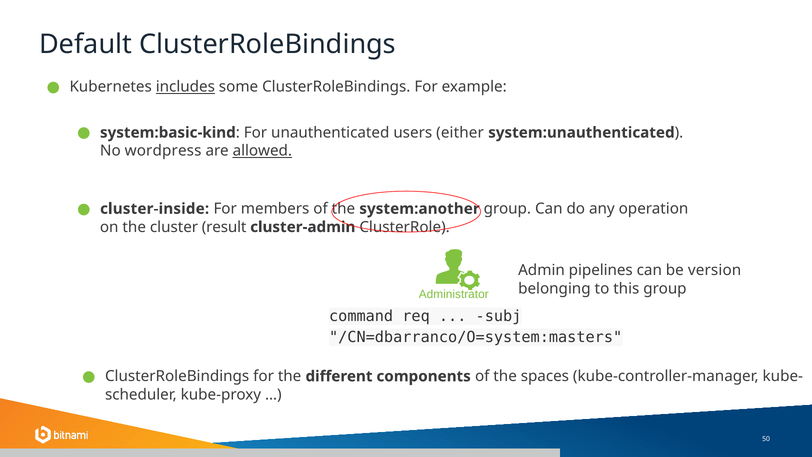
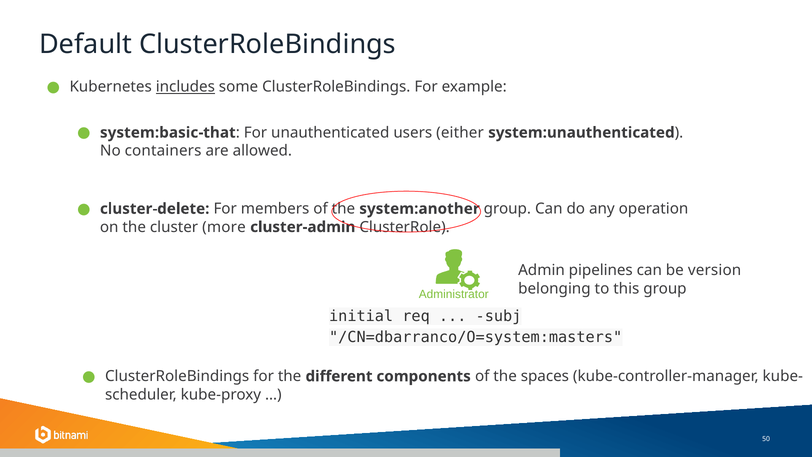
system:basic-kind: system:basic-kind -> system:basic-that (168, 133)
wordpress: wordpress -> containers (163, 151)
allowed underline: present -> none (262, 151)
cluster-inside: cluster-inside -> cluster-delete (155, 209)
result: result -> more (224, 227)
command: command -> initial (361, 316)
